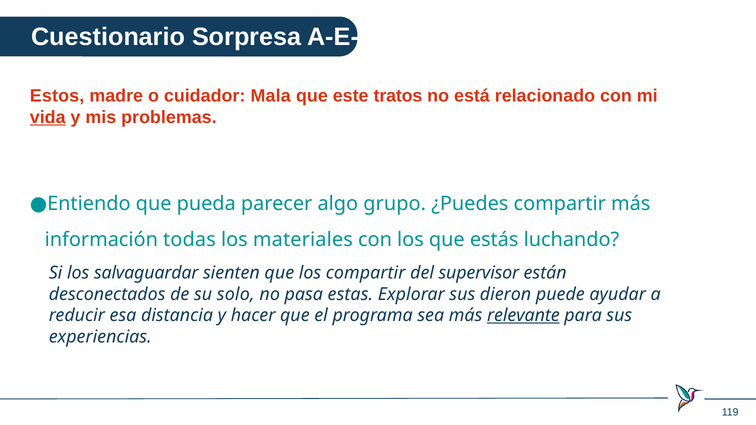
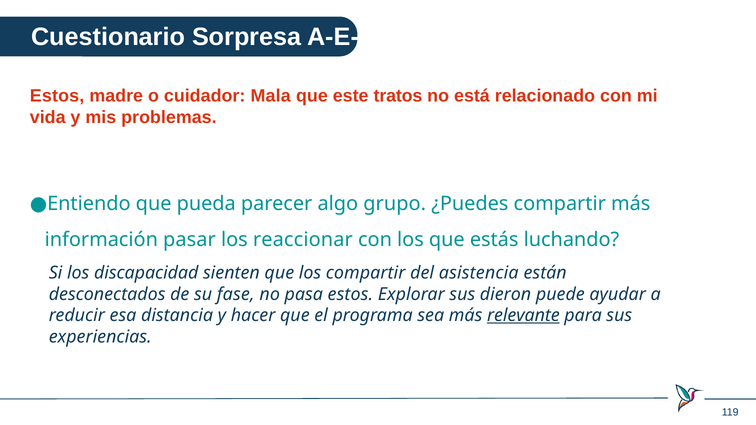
vida underline: present -> none (48, 118)
todas: todas -> pasar (189, 240)
materiales: materiales -> reaccionar (303, 240)
salvaguardar: salvaguardar -> discapacidad (146, 273)
supervisor: supervisor -> asistencia (479, 273)
solo: solo -> fase (236, 294)
pasa estas: estas -> estos (350, 294)
